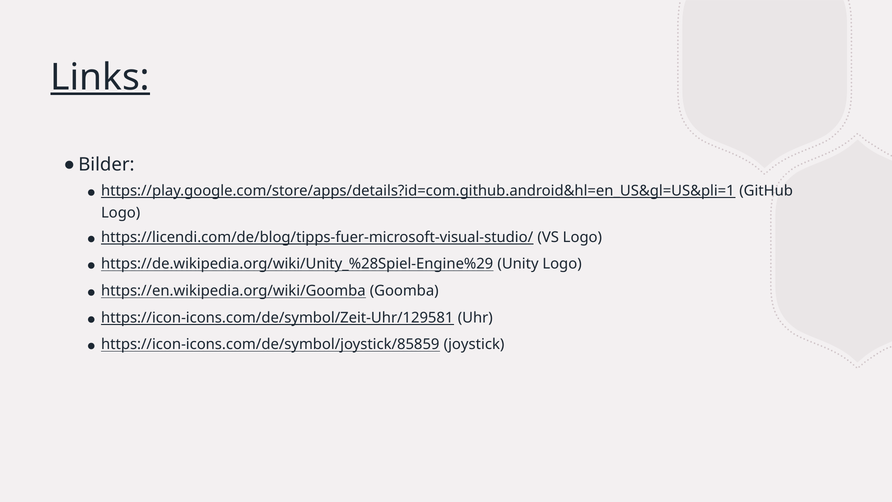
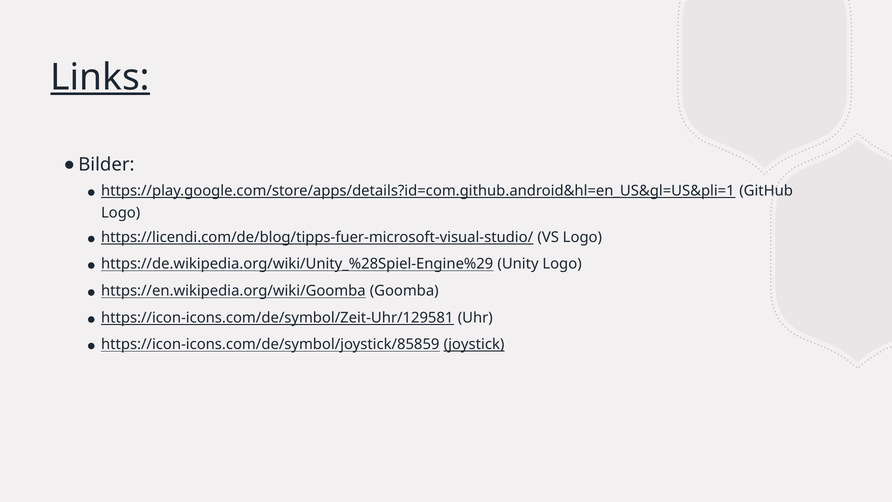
joystick underline: none -> present (474, 344)
